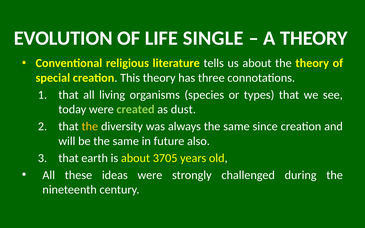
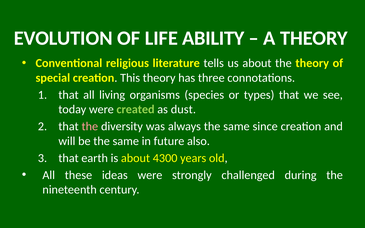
SINGLE: SINGLE -> ABILITY (213, 38)
the colour: yellow -> pink (90, 126)
3705: 3705 -> 4300 (165, 158)
